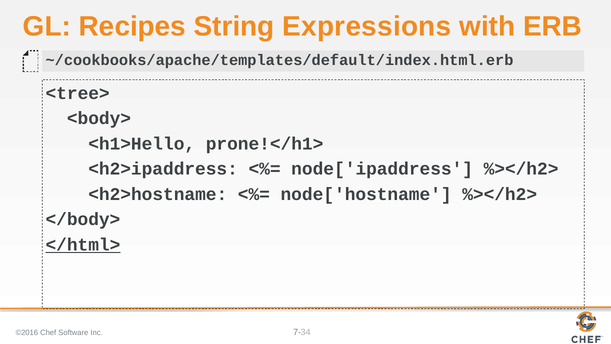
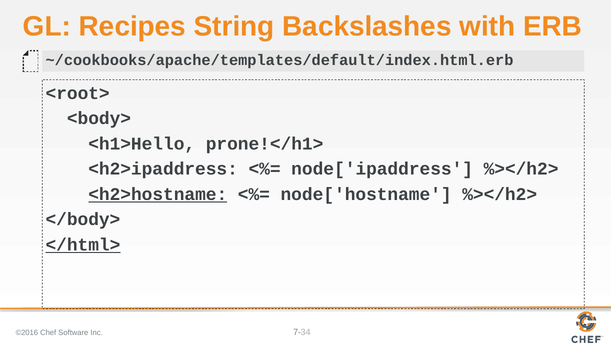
Expressions: Expressions -> Backslashes (367, 26)
<tree>: <tree> -> <root> (78, 93)
<h2>hostname underline: none -> present (158, 194)
